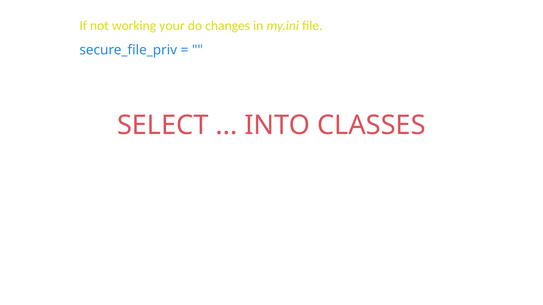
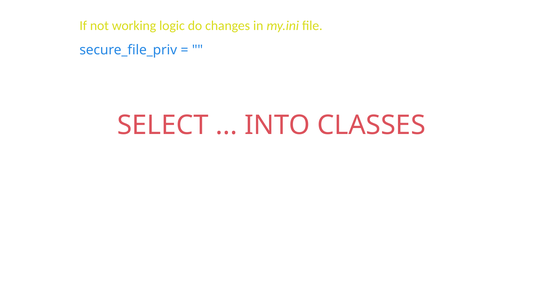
your: your -> logic (172, 26)
